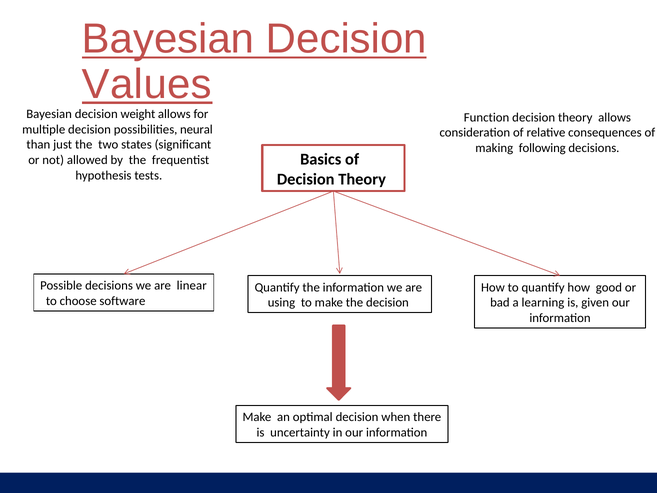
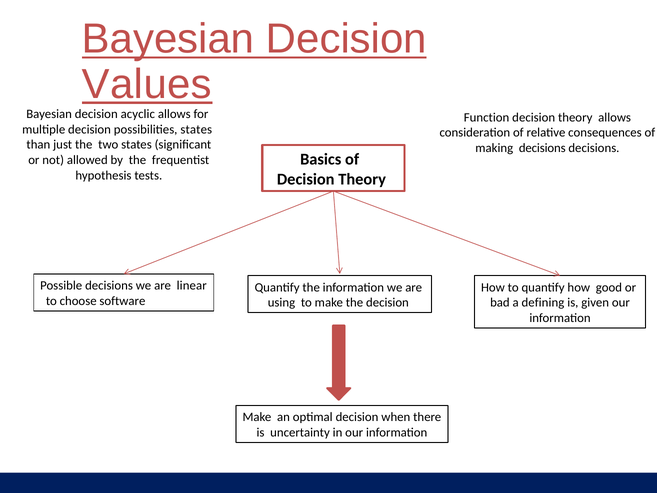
weight: weight -> acyclic (138, 114)
possibilities neural: neural -> states (196, 129)
making following: following -> decisions (542, 148)
learning: learning -> defining (543, 303)
